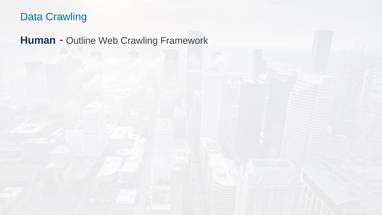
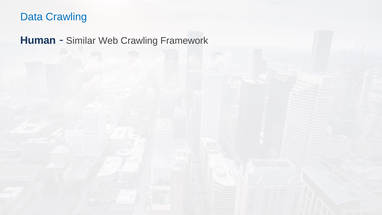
Outline: Outline -> Similar (81, 41)
